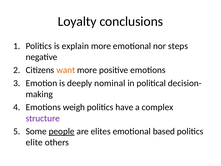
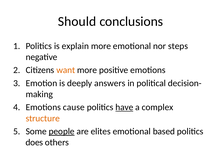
Loyalty: Loyalty -> Should (77, 21)
nominal: nominal -> answers (110, 83)
weigh: weigh -> cause (74, 107)
have underline: none -> present (124, 107)
structure colour: purple -> orange (43, 118)
elite: elite -> does (34, 142)
